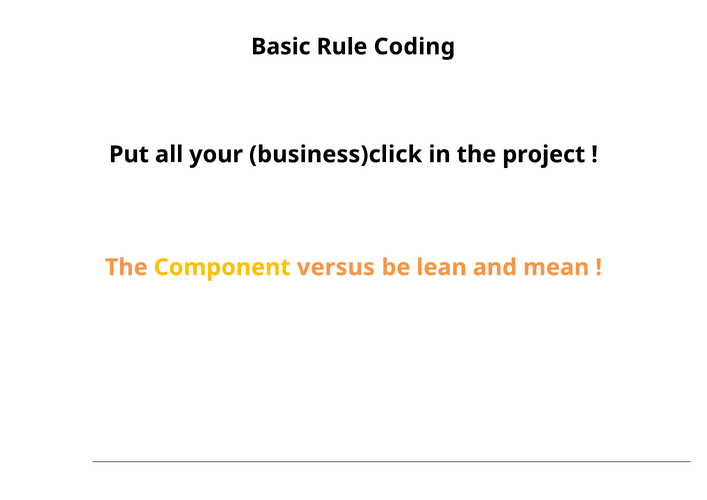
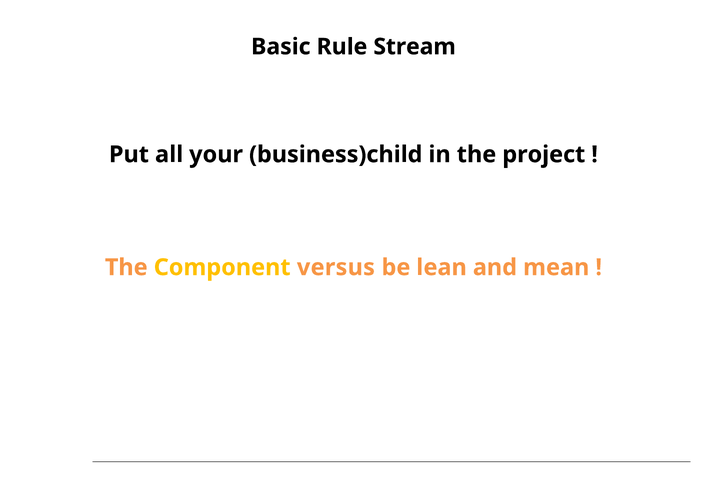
Coding: Coding -> Stream (415, 47)
business)click: business)click -> business)child (336, 154)
